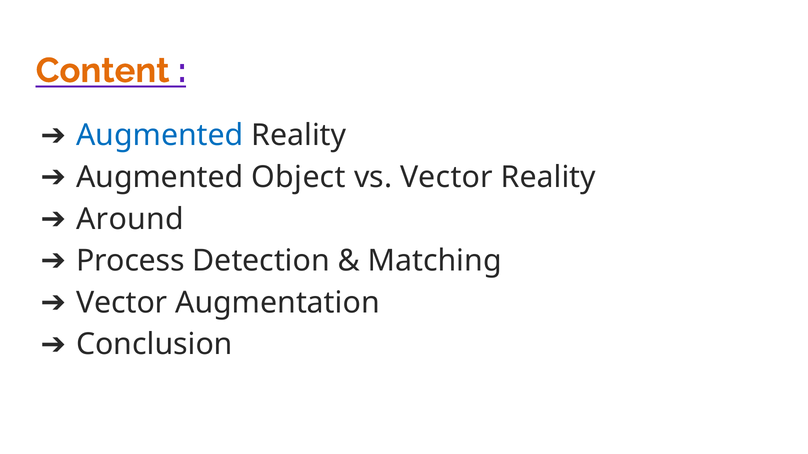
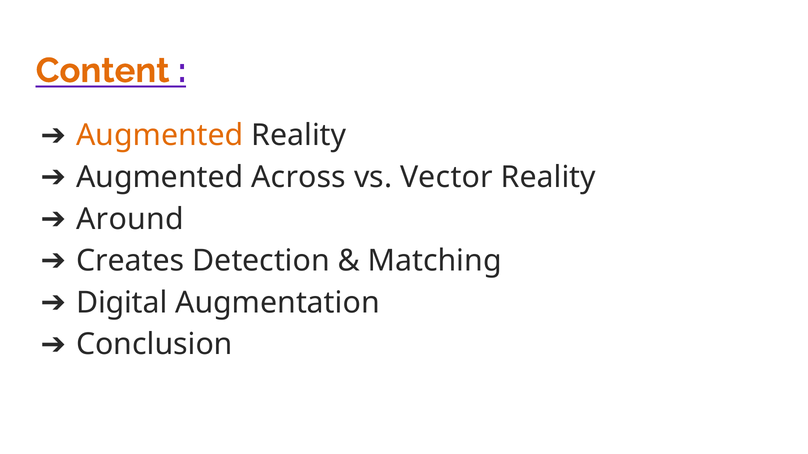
Augmented colour: blue -> orange (160, 136)
Object: Object -> Across (299, 177)
Process: Process -> Creates (130, 261)
Vector: Vector -> Digital (122, 303)
